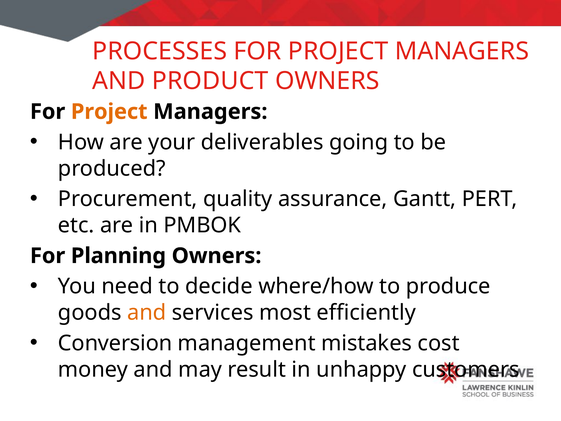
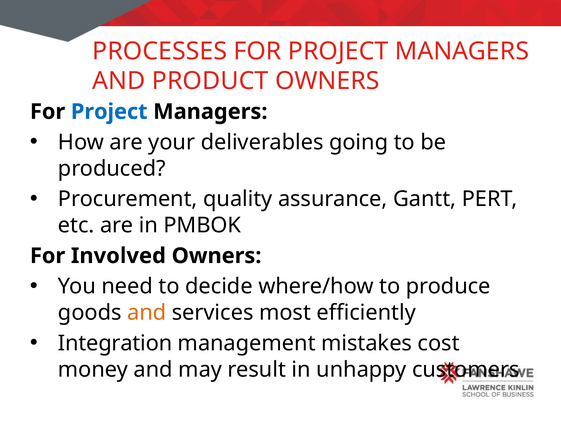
Project colour: orange -> blue (109, 112)
Planning: Planning -> Involved (118, 256)
Conversion: Conversion -> Integration (115, 343)
